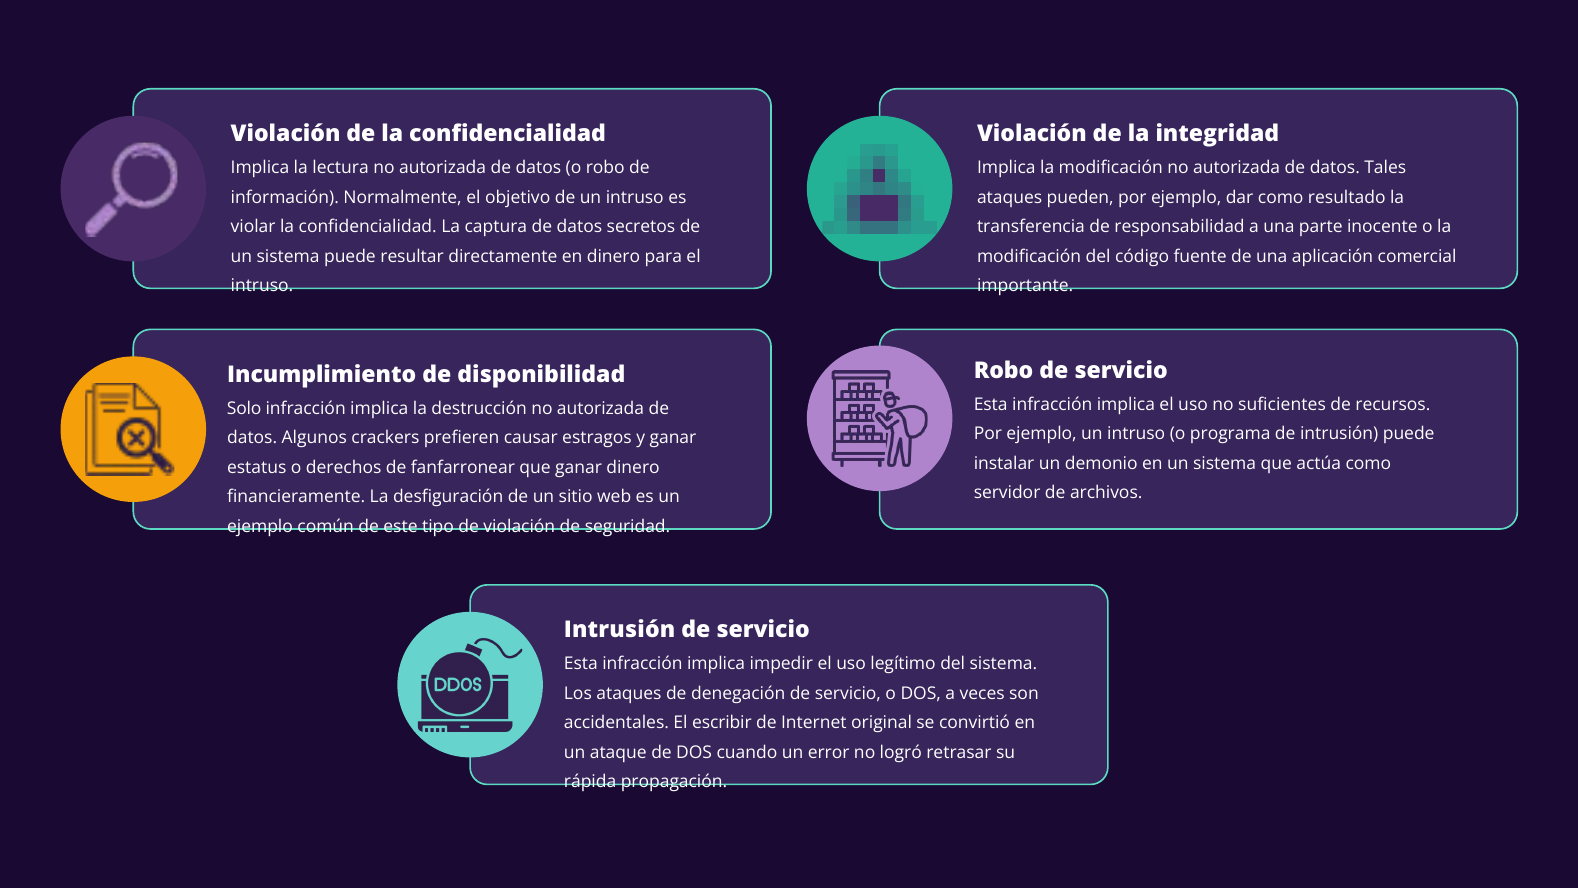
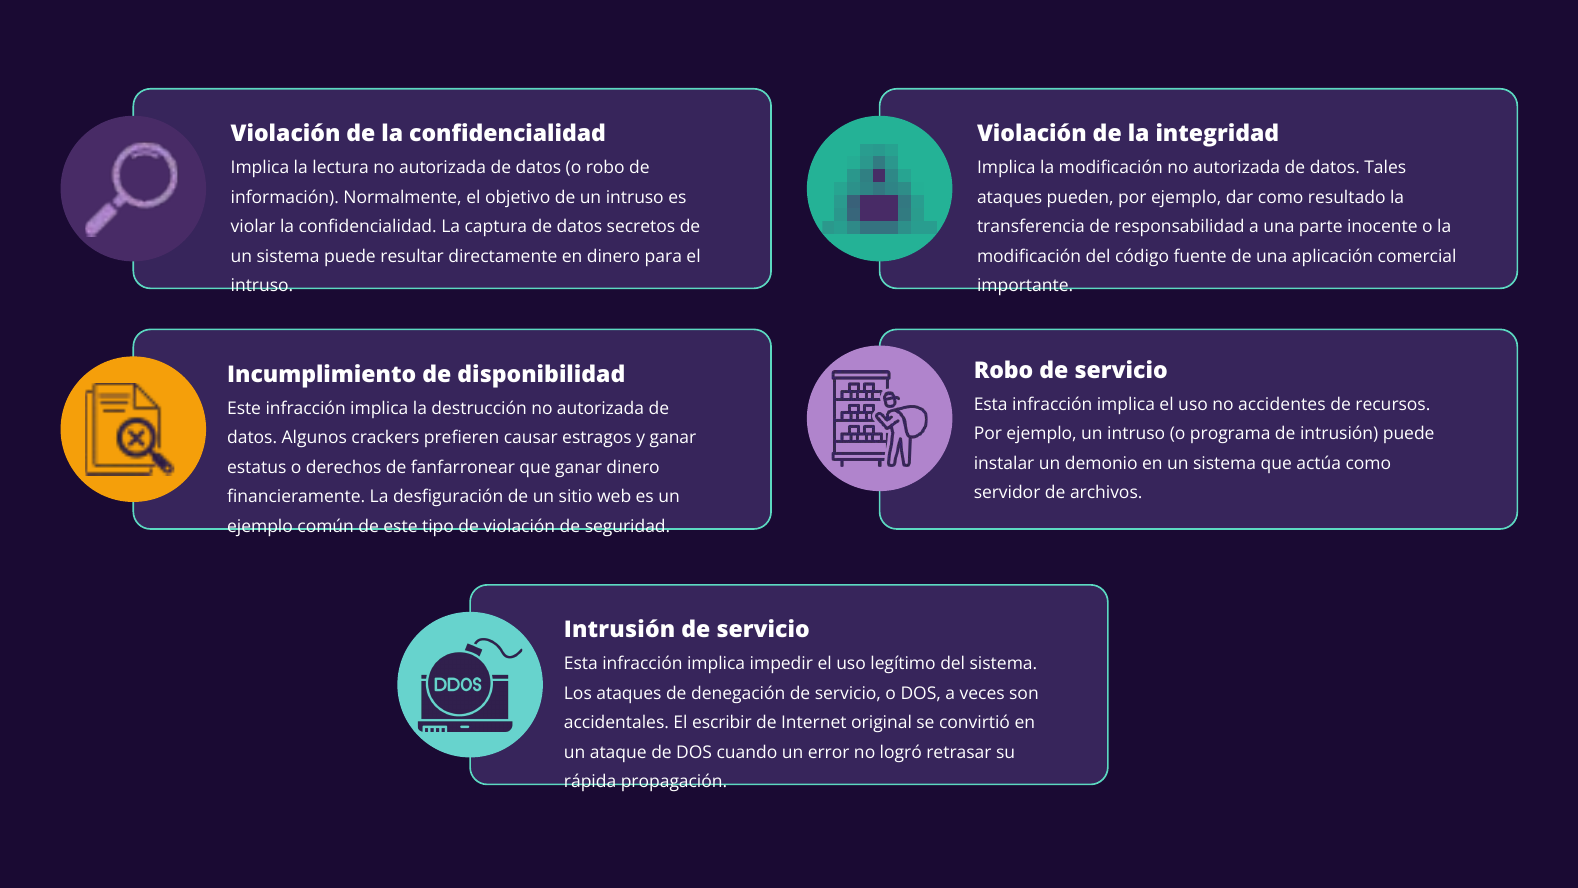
suficientes: suficientes -> accidentes (1282, 405)
Solo: Solo -> Este (244, 408)
